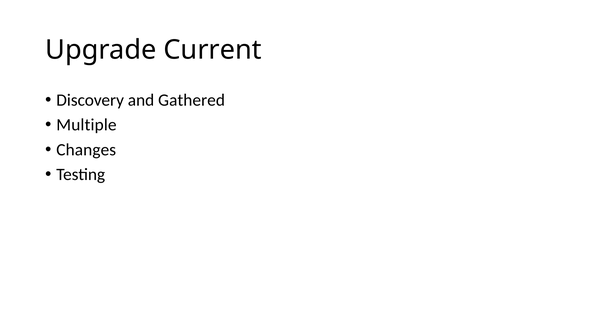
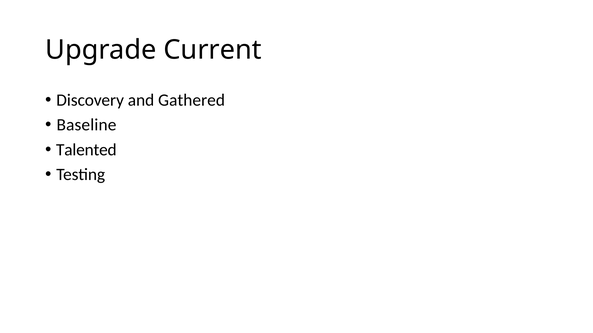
Multiple: Multiple -> Baseline (86, 125)
Changes: Changes -> Talented (86, 150)
